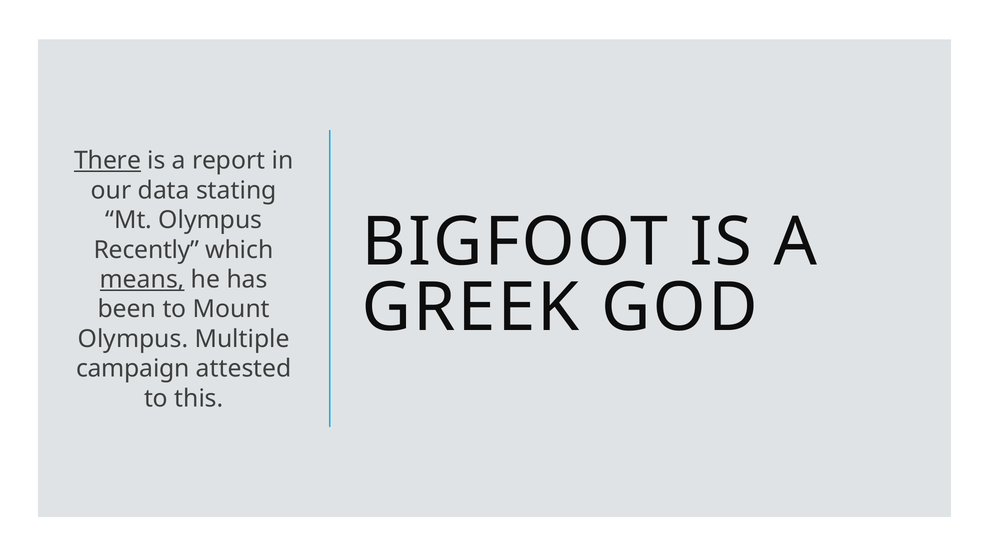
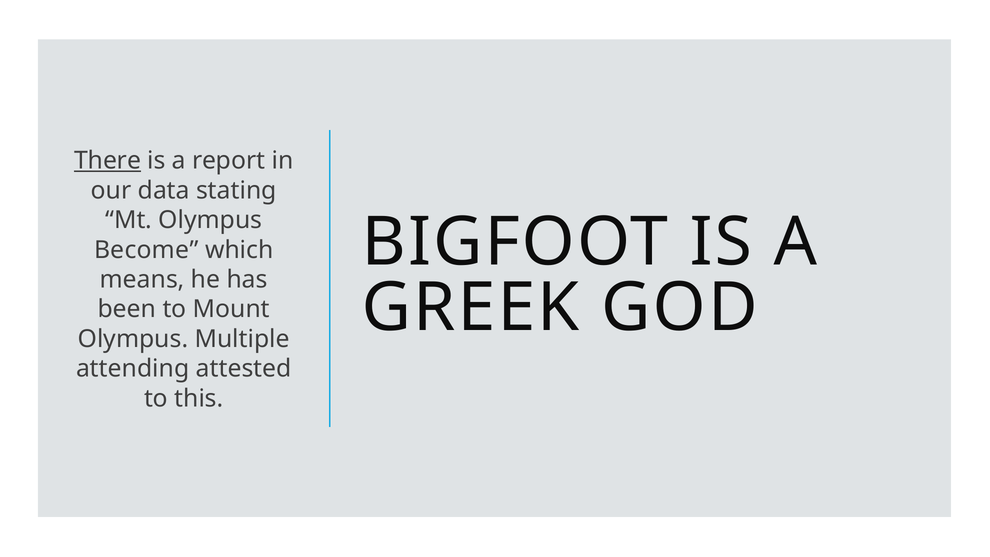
Recently: Recently -> Become (146, 250)
means underline: present -> none (142, 280)
campaign: campaign -> attending (133, 369)
